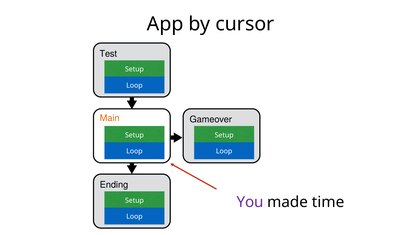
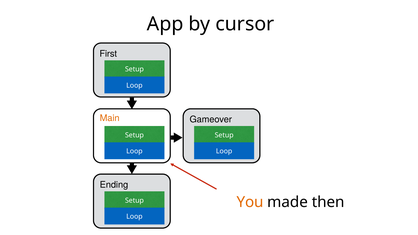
Test: Test -> First (108, 54)
You colour: purple -> orange (250, 202)
time: time -> then (328, 202)
